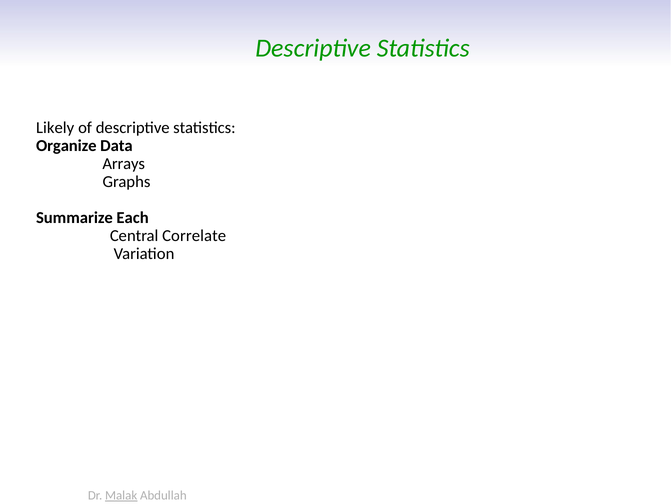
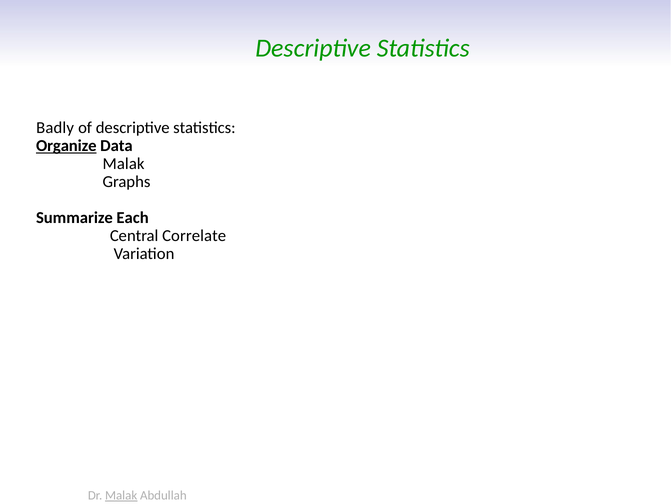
Likely: Likely -> Badly (55, 128)
Organize underline: none -> present (66, 146)
Arrays: Arrays -> Malak (124, 164)
